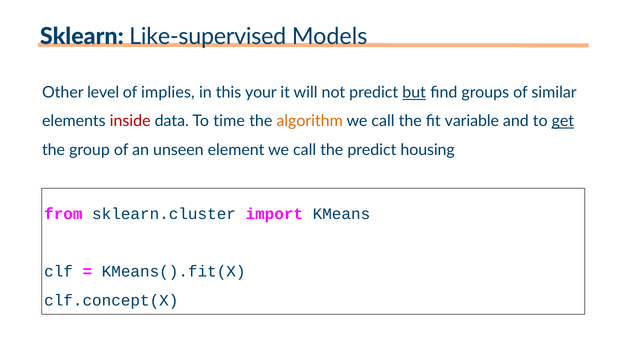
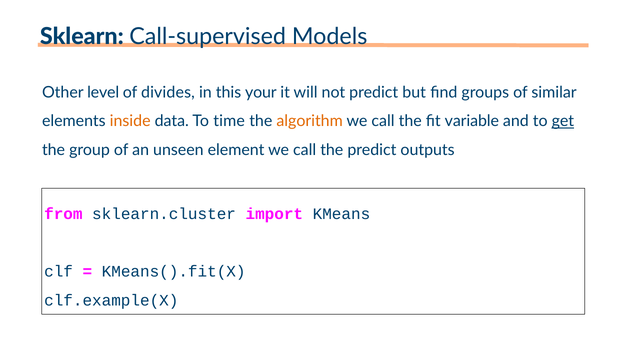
Like-supervised: Like-supervised -> Call-supervised (208, 36)
implies: implies -> divides (168, 92)
but underline: present -> none (414, 92)
inside colour: red -> orange (130, 121)
housing: housing -> outputs (428, 150)
clf.concept(X: clf.concept(X -> clf.example(X (111, 300)
